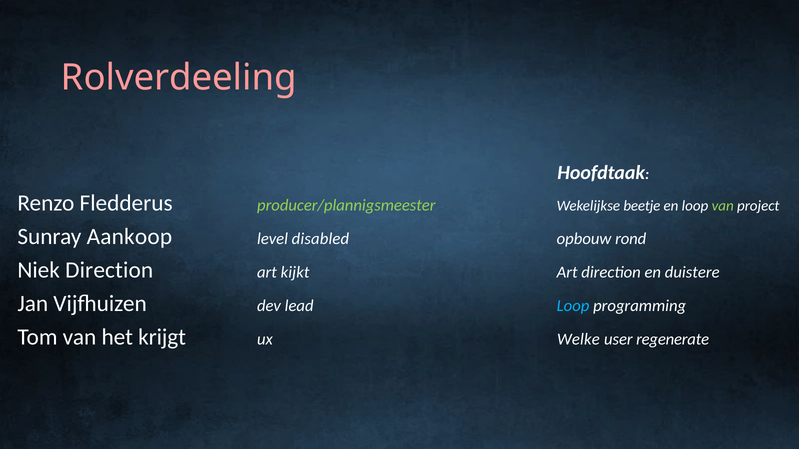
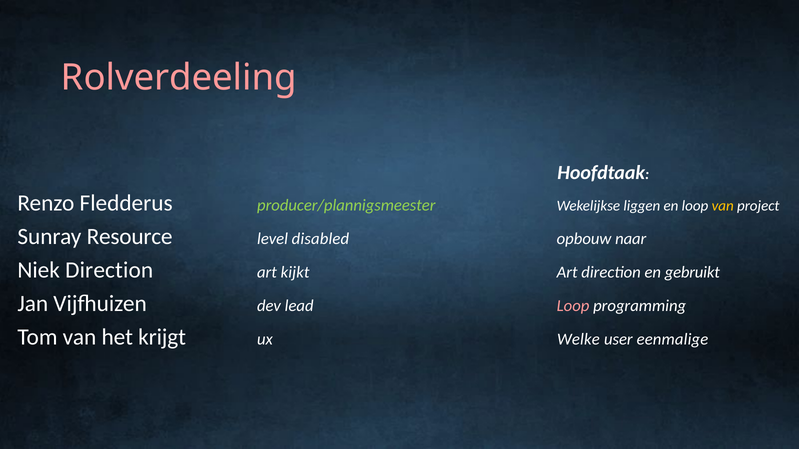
beetje: beetje -> liggen (642, 206)
van colour: light green -> yellow (723, 206)
Aankoop: Aankoop -> Resource (130, 237)
rond: rond -> naar (631, 239)
duistere: duistere -> gebruikt (692, 273)
Loop colour: light blue -> pink (573, 306)
regenerate: regenerate -> eenmalige (672, 340)
